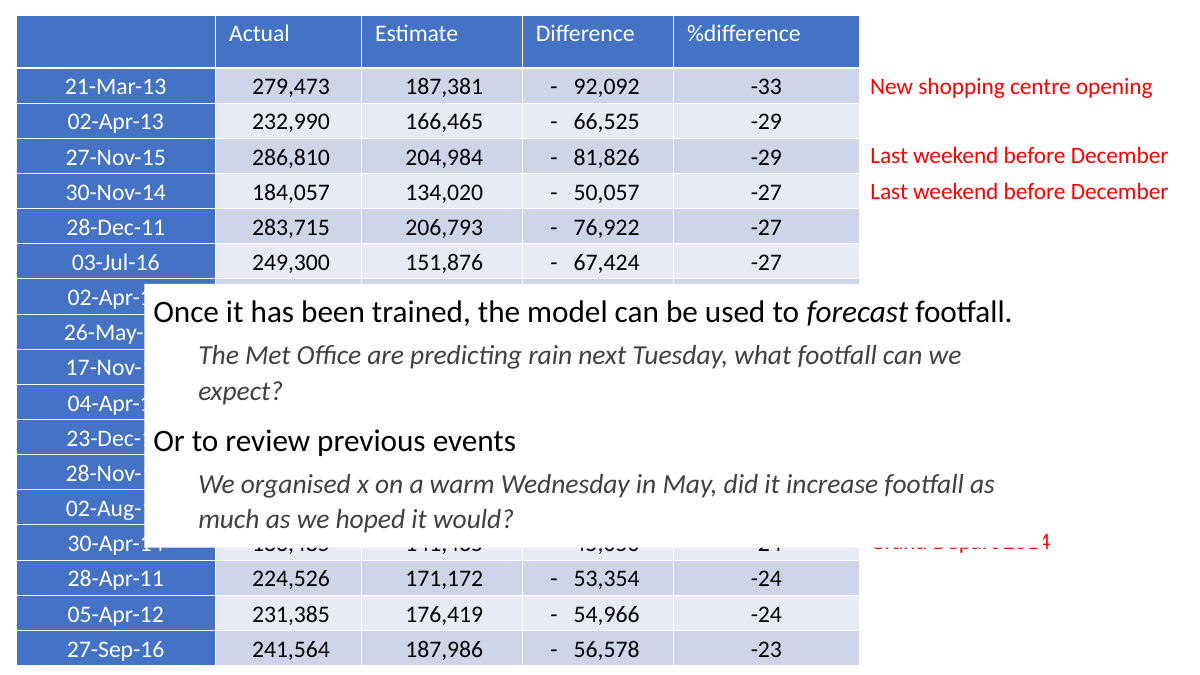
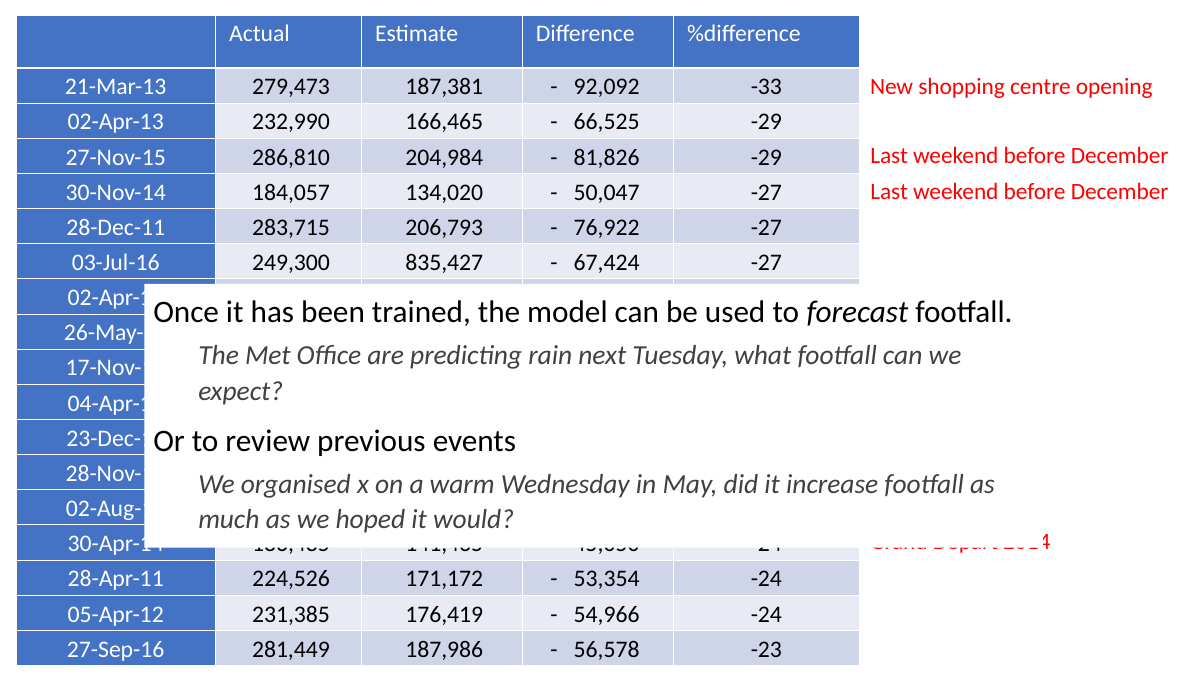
50,057: 50,057 -> 50,047 (607, 192)
151,876: 151,876 -> 835,427 (444, 263)
241,564: 241,564 -> 281,449 (291, 649)
